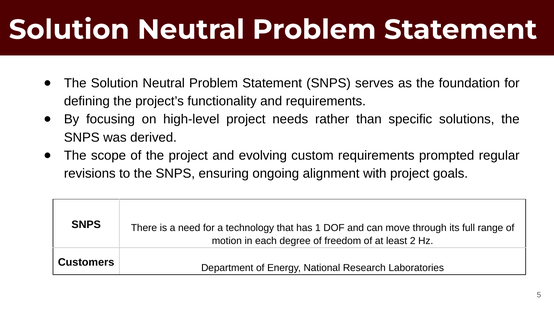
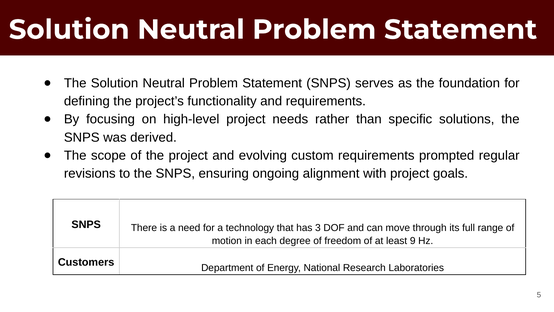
1: 1 -> 3 (318, 228)
2: 2 -> 9 (413, 240)
